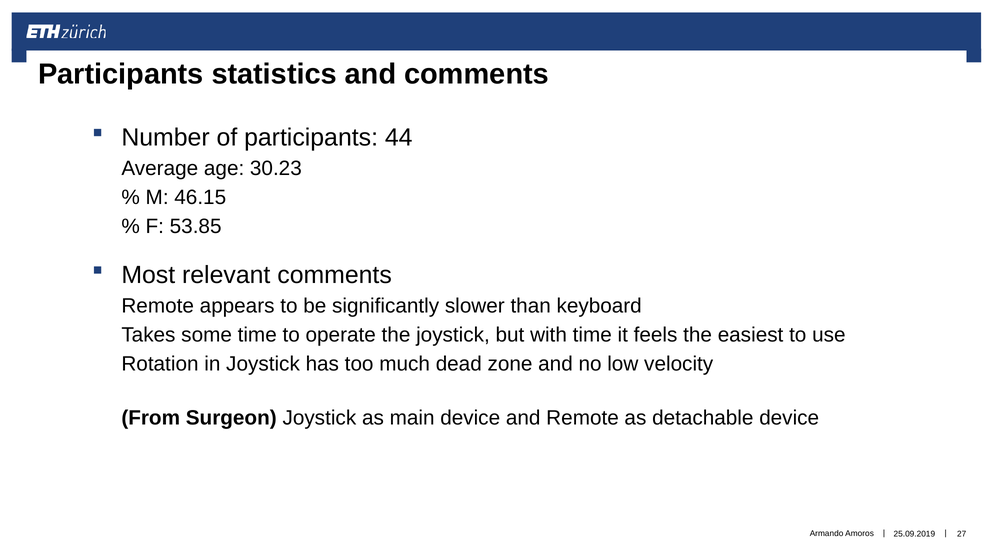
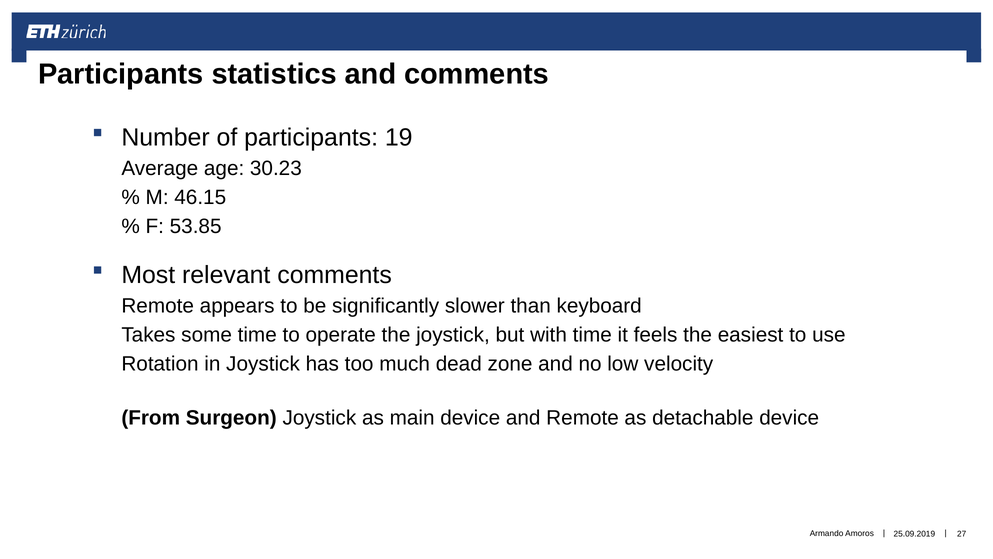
44: 44 -> 19 (399, 137)
